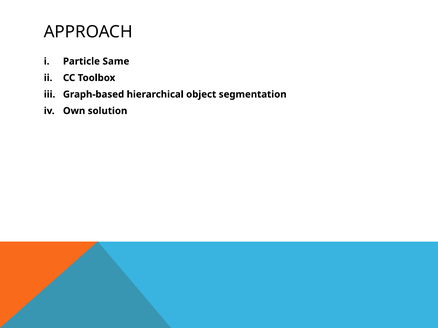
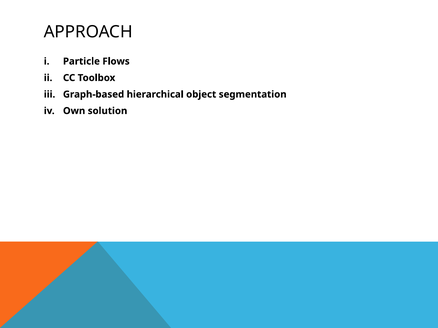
Same: Same -> Flows (116, 61)
